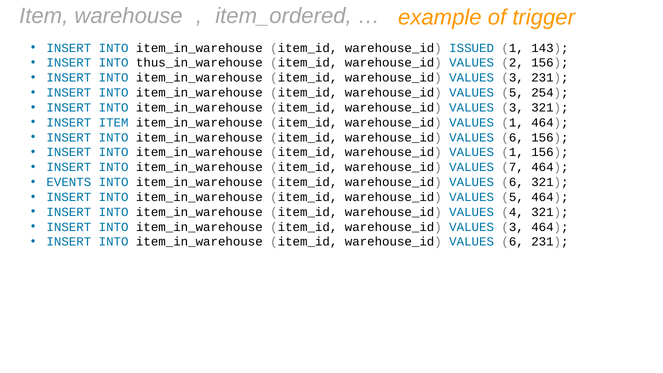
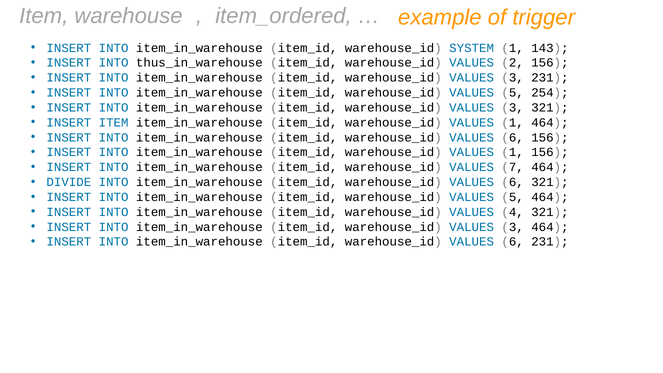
ISSUED: ISSUED -> SYSTEM (472, 48)
EVENTS: EVENTS -> DIVIDE (69, 182)
